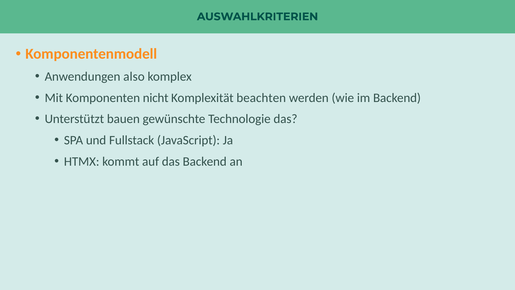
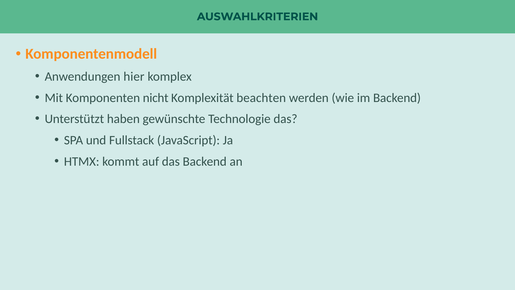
also: also -> hier (134, 77)
bauen: bauen -> haben (123, 119)
